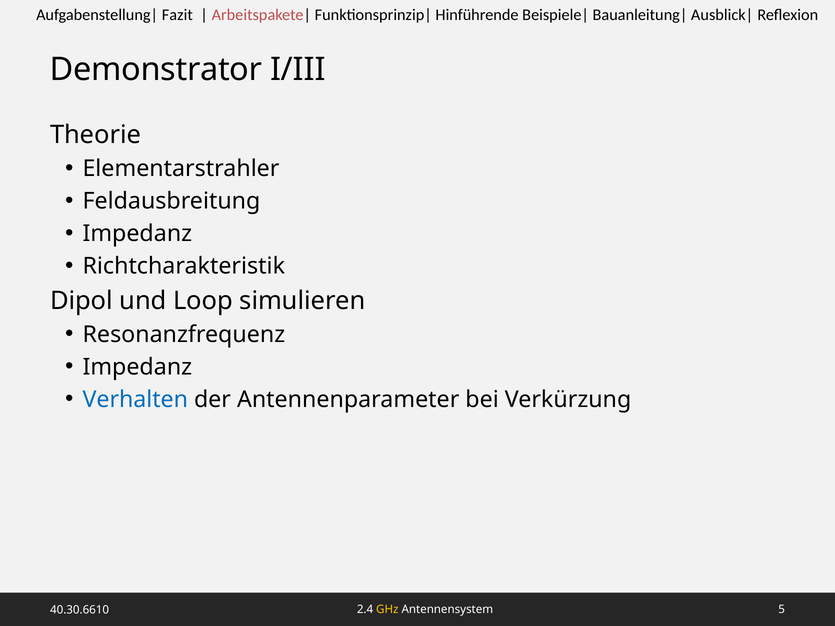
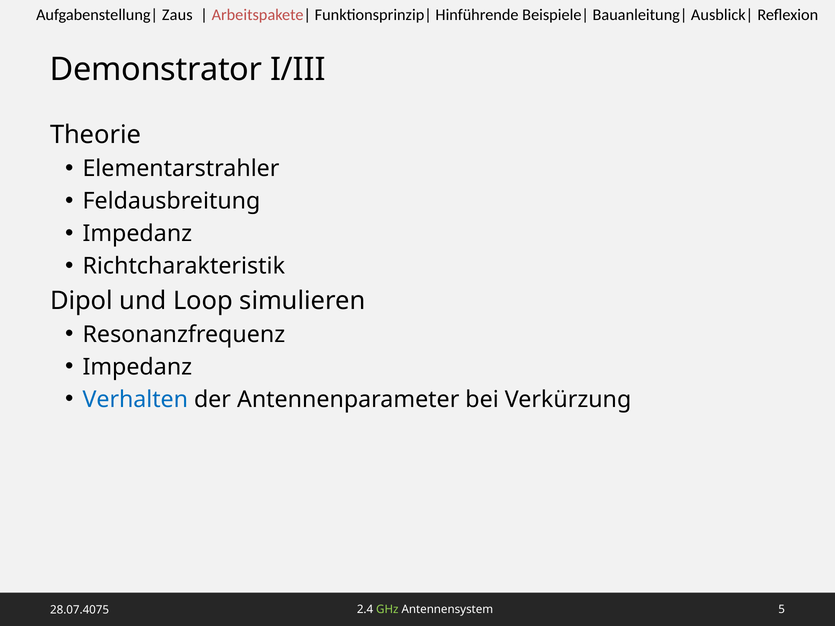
Fazit: Fazit -> Zaus (177, 15)
GHz colour: yellow -> light green (387, 609)
40.30.6610: 40.30.6610 -> 28.07.4075 (80, 610)
